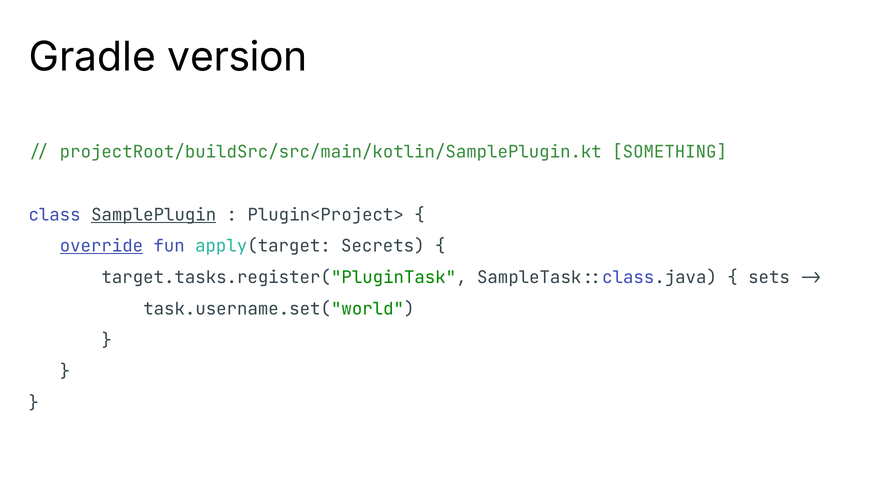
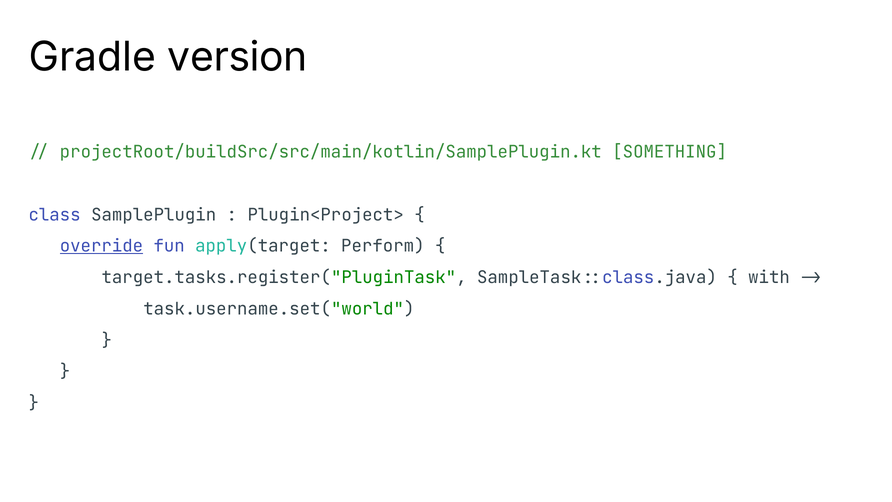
SamplePlugin underline: present -> none (154, 215)
Secrets: Secrets -> Perform (383, 246)
sets: sets -> with (769, 278)
